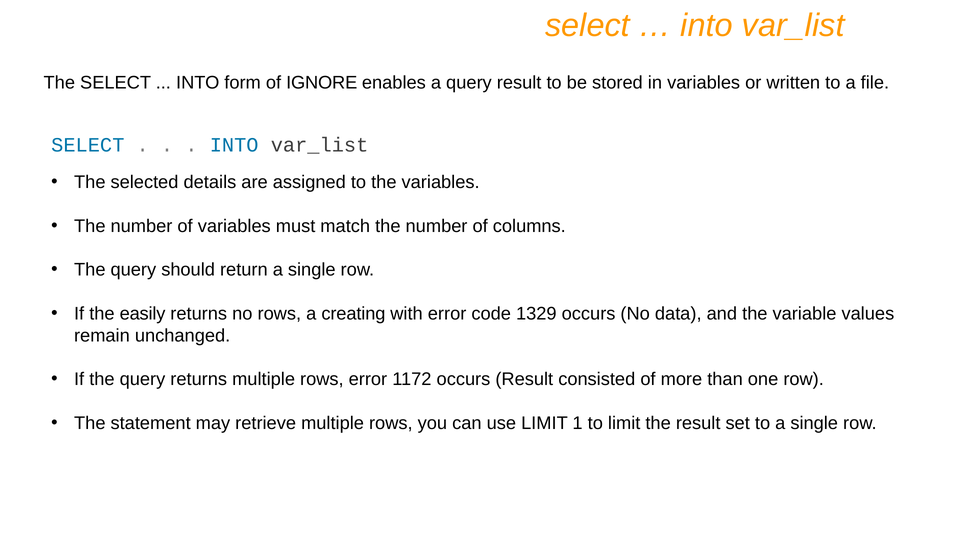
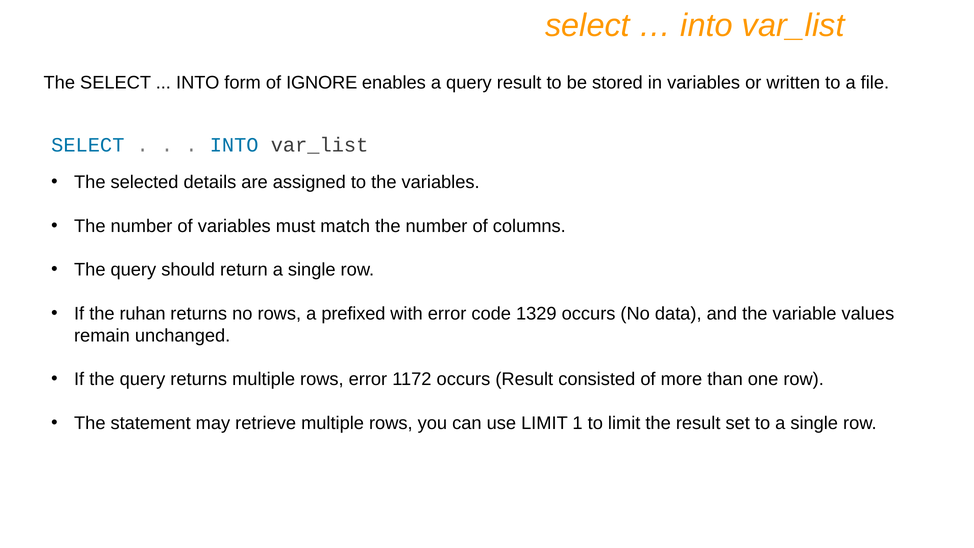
easily: easily -> ruhan (143, 314)
creating: creating -> prefixed (353, 314)
